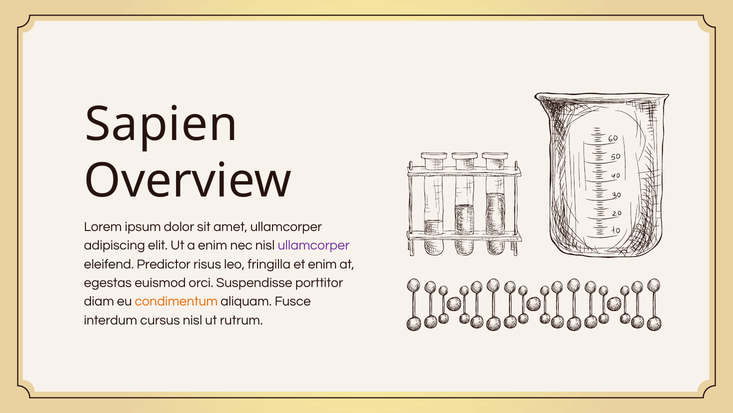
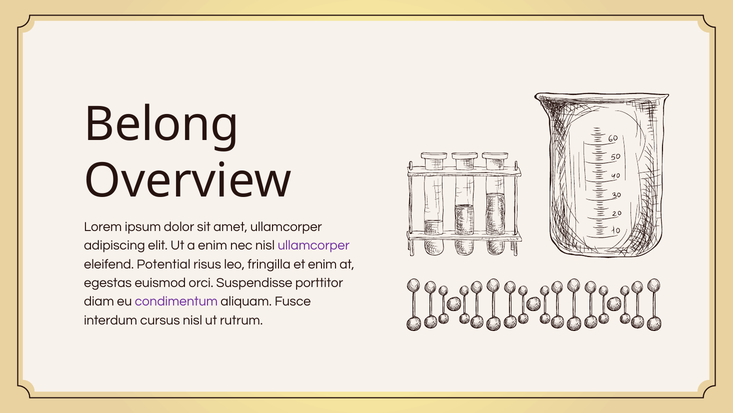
Sapien: Sapien -> Belong (162, 124)
Predictor: Predictor -> Potential (164, 264)
condimentum colour: orange -> purple (176, 301)
